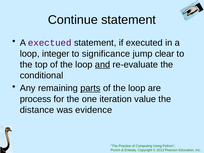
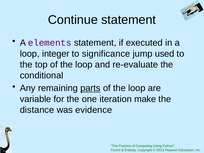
exectued: exectued -> elements (50, 43)
clear: clear -> used (165, 54)
and underline: present -> none (103, 65)
process: process -> variable (36, 99)
value: value -> make (145, 99)
